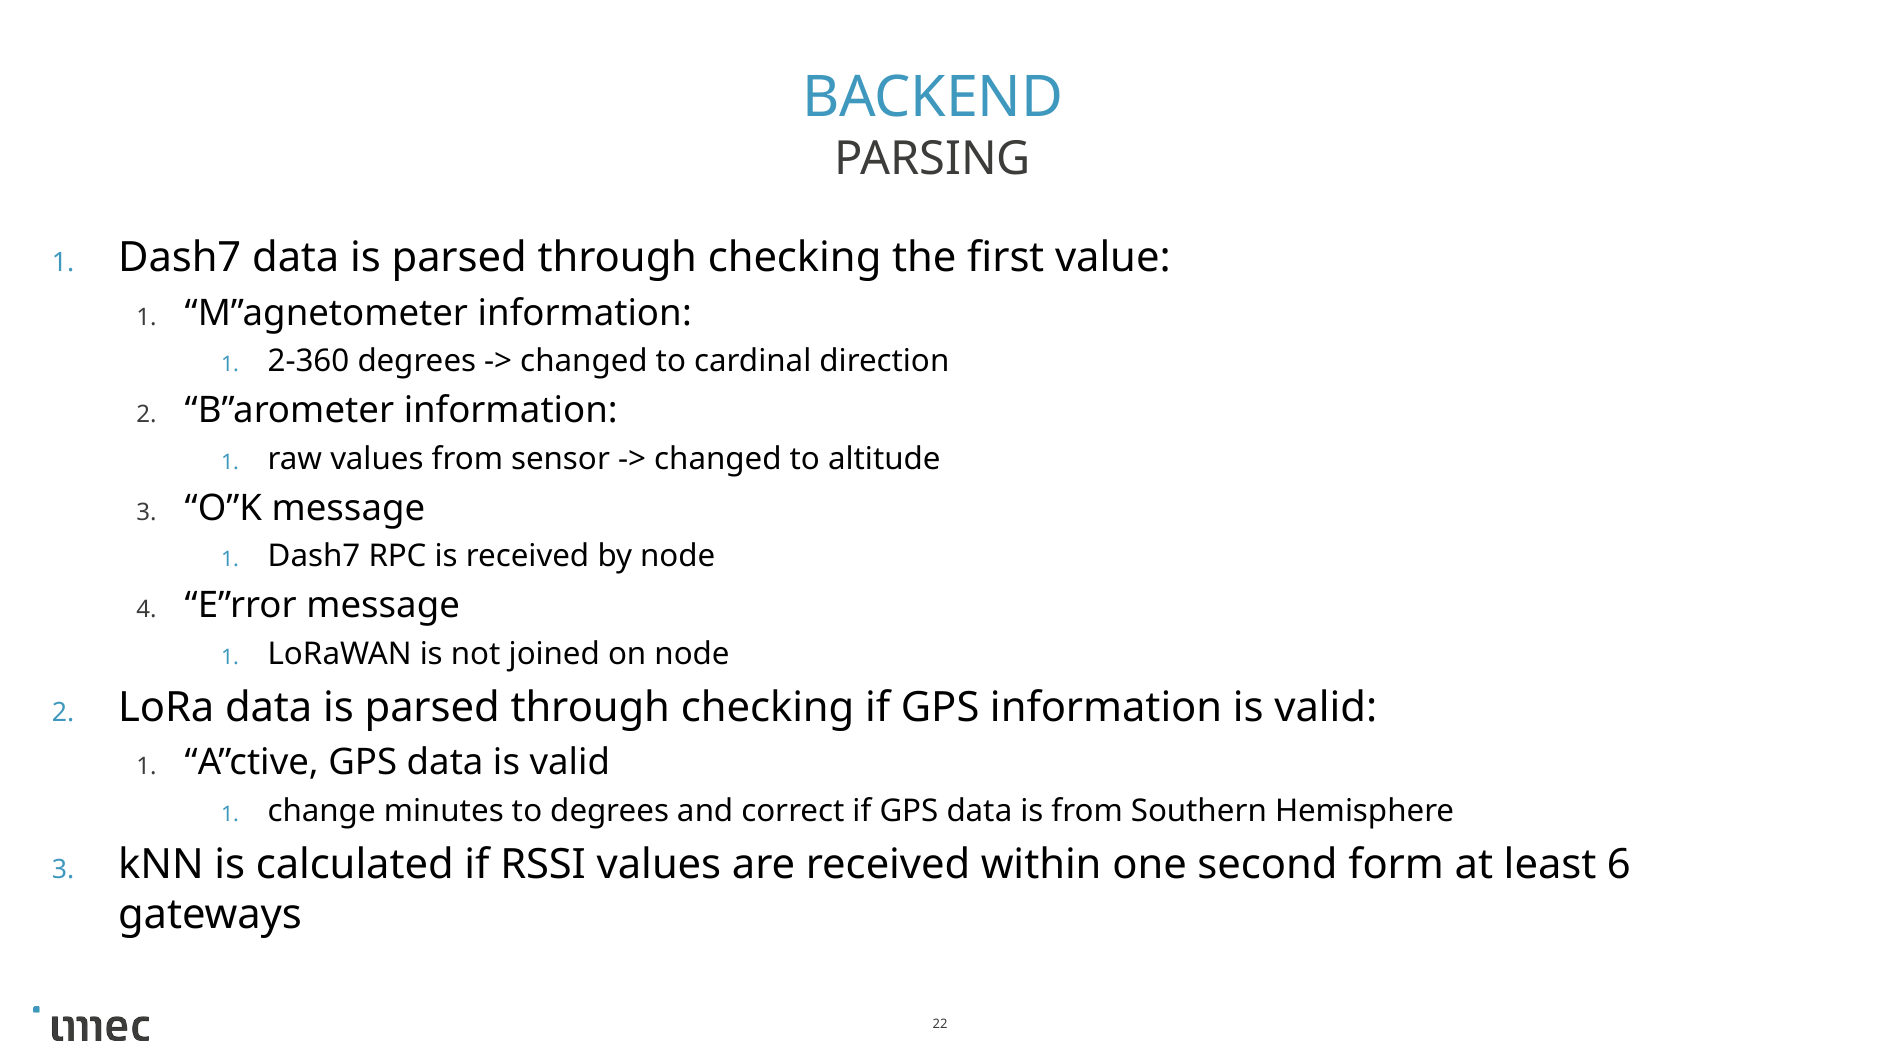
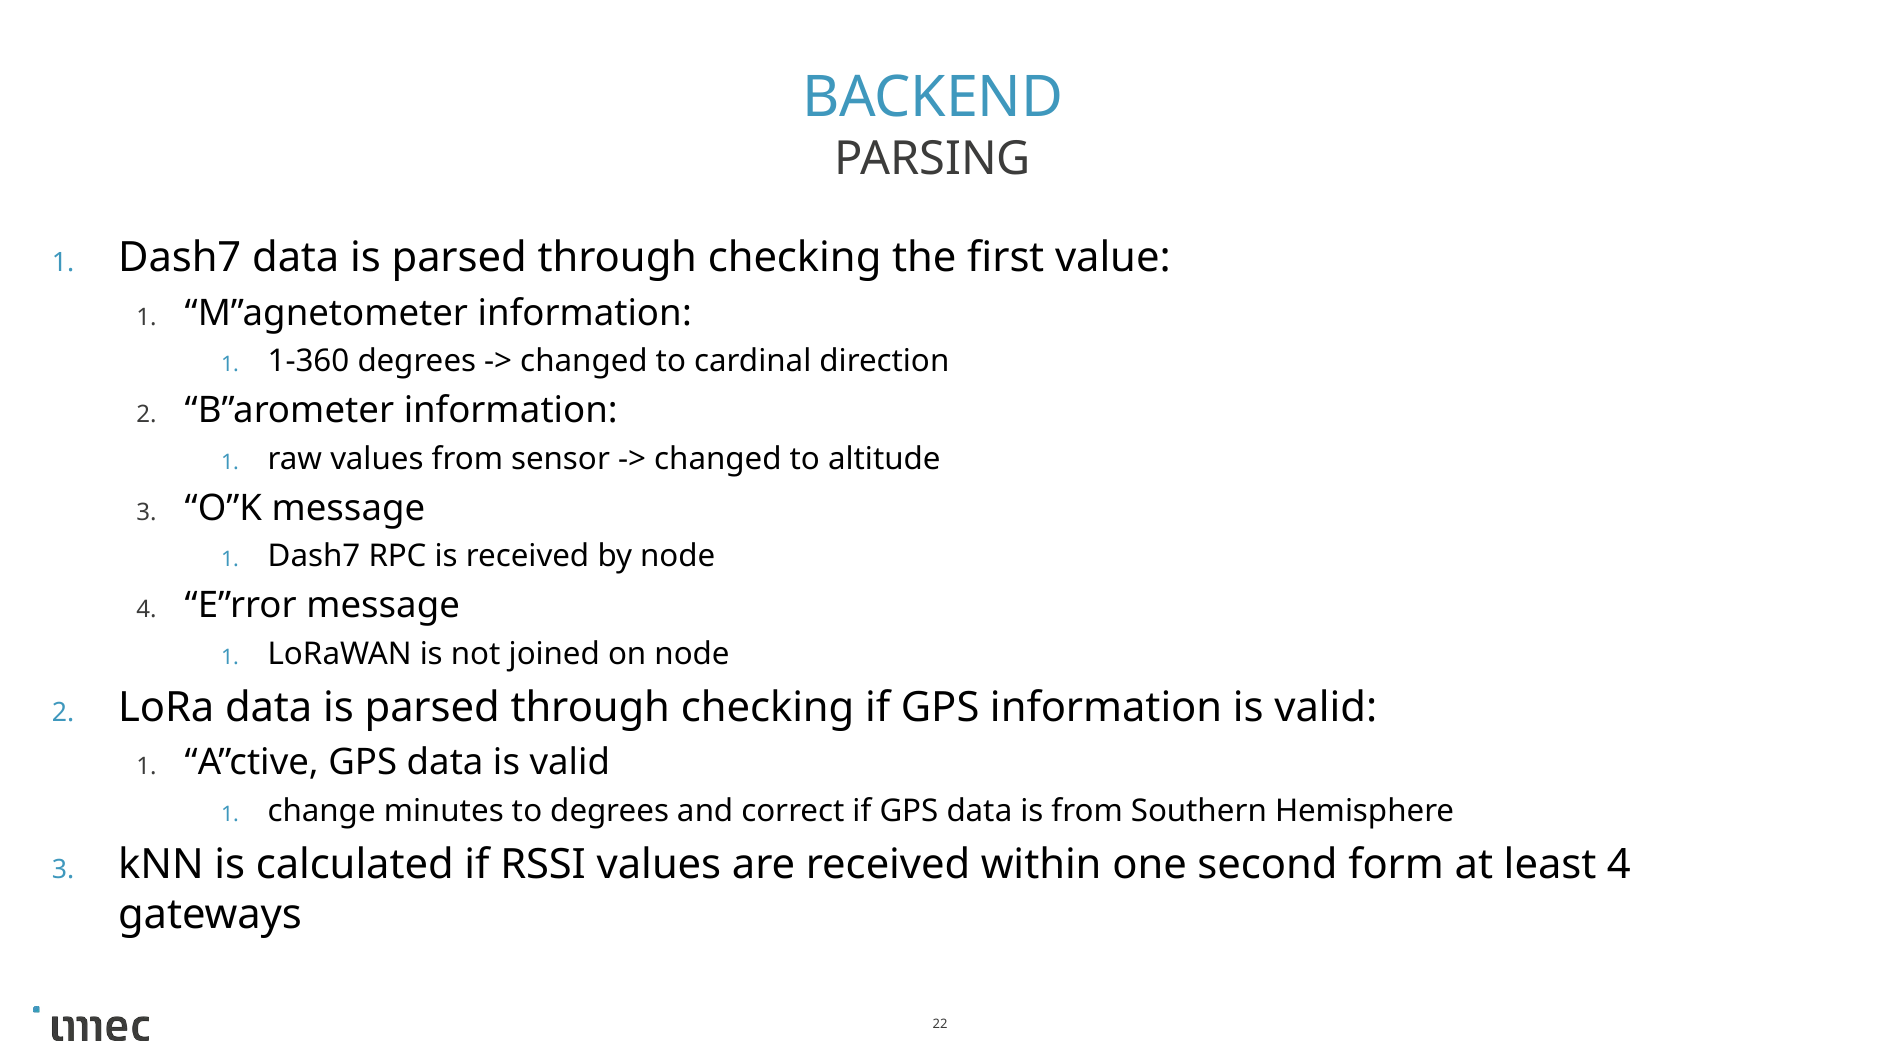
2-360: 2-360 -> 1-360 (308, 361)
least 6: 6 -> 4 (1619, 864)
